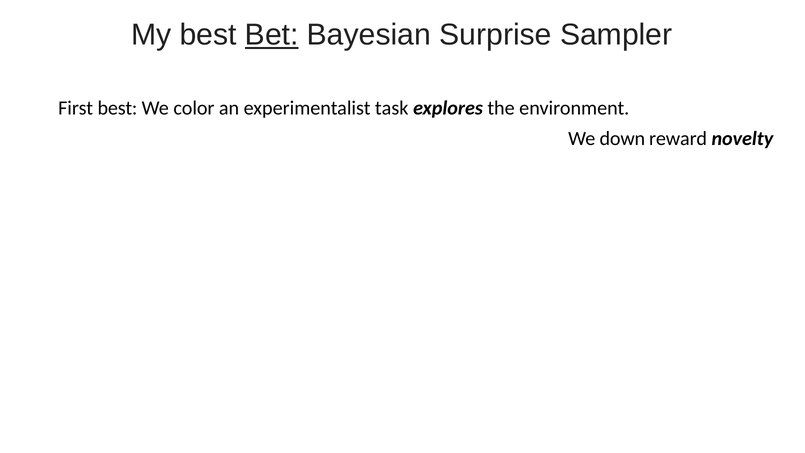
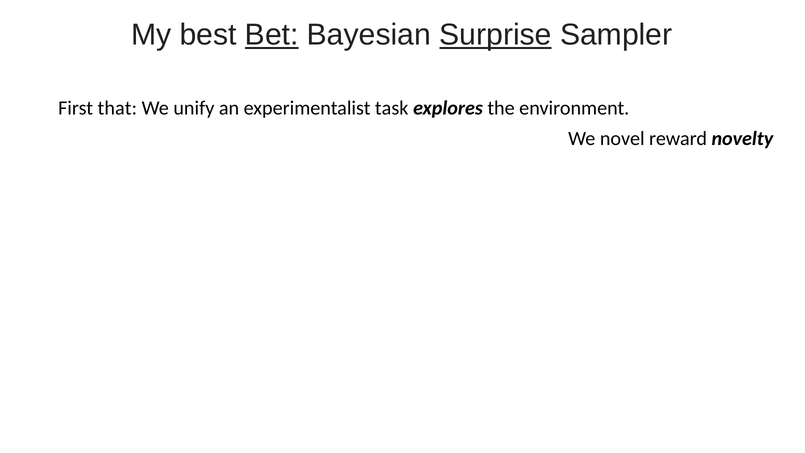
Surprise underline: none -> present (496, 35)
First best: best -> that (117, 108)
color: color -> unify (194, 108)
down: down -> novel (622, 139)
